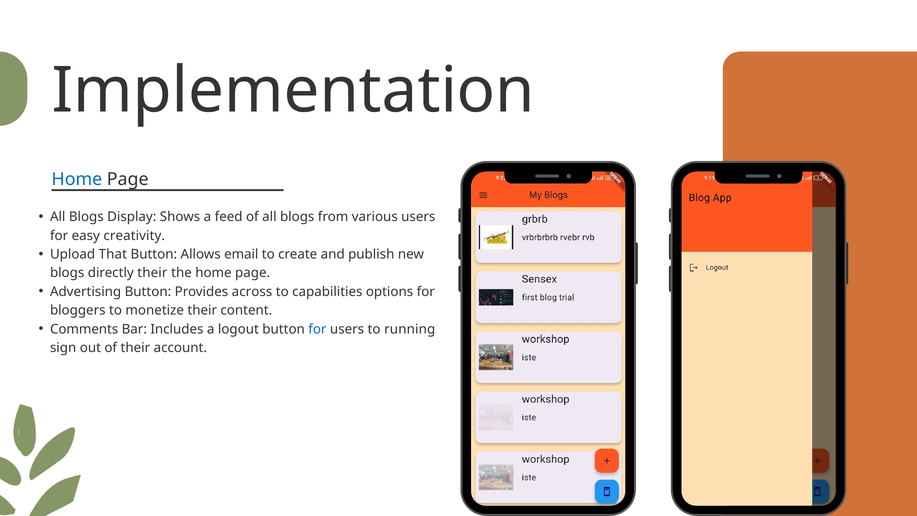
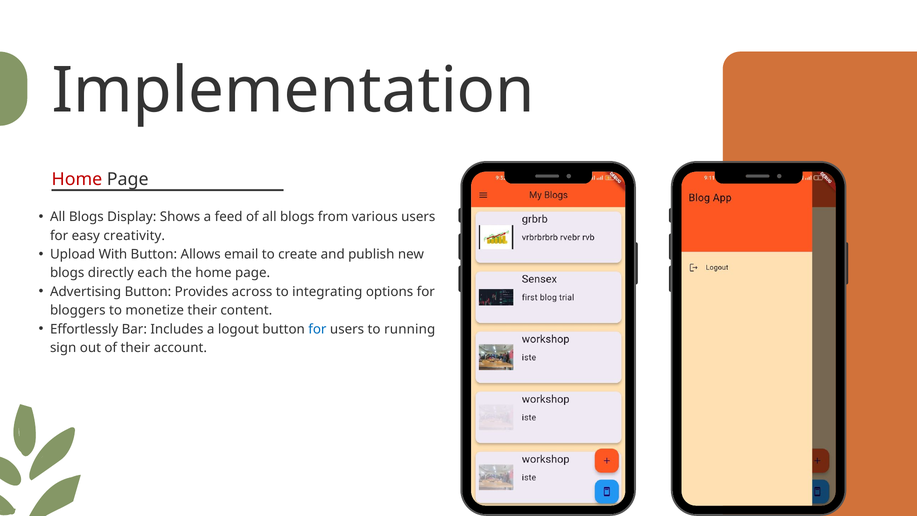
Home colour: blue -> red (77, 179)
That: That -> With (113, 254)
directly their: their -> each (152, 273)
capabilities: capabilities -> integrating (327, 292)
Comments: Comments -> Effortlessly (84, 329)
